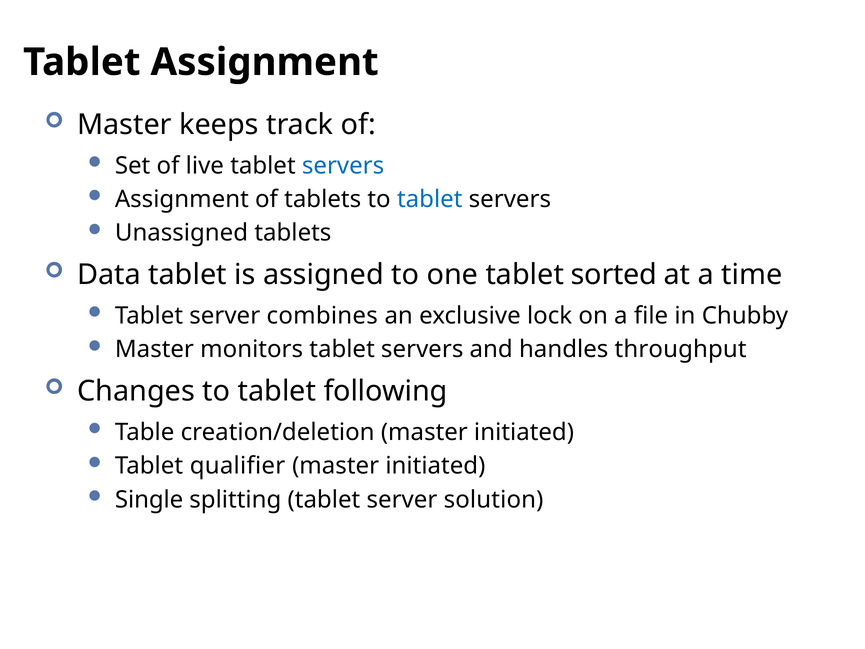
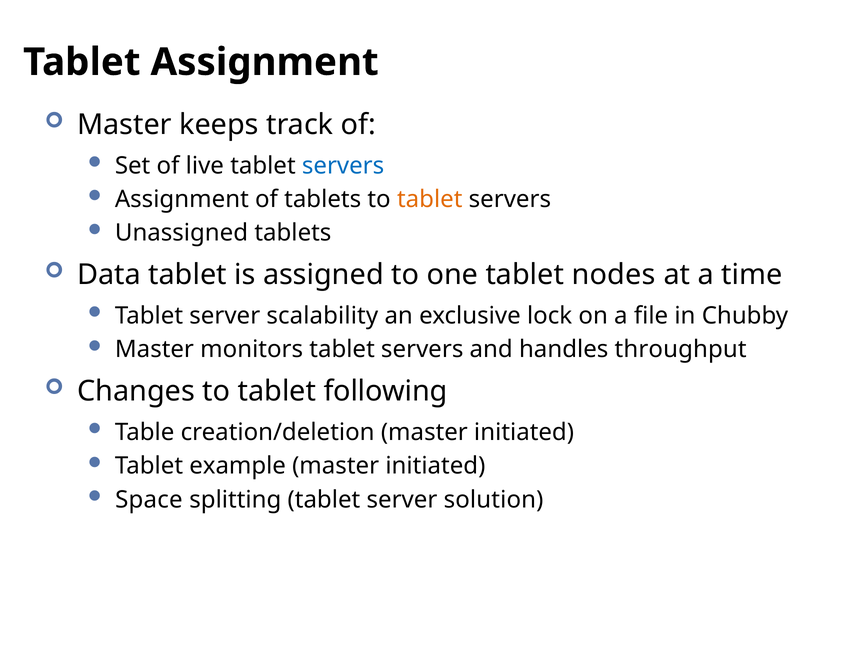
tablet colour: blue -> orange (430, 199)
sorted: sorted -> nodes (614, 275)
combines: combines -> scalability (322, 316)
qualifier: qualifier -> example (238, 466)
Single: Single -> Space (149, 499)
